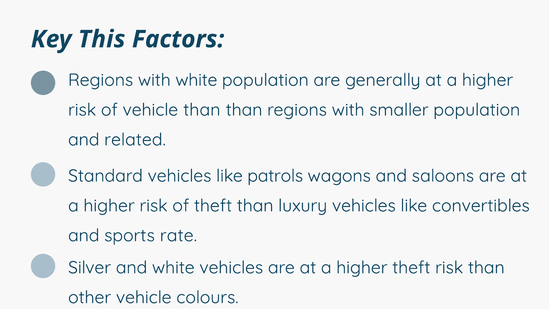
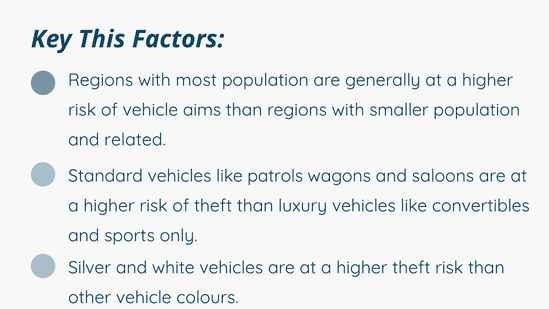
with white: white -> most (196, 80)
vehicle than: than -> aims (202, 110)
rate: rate -> only (179, 235)
